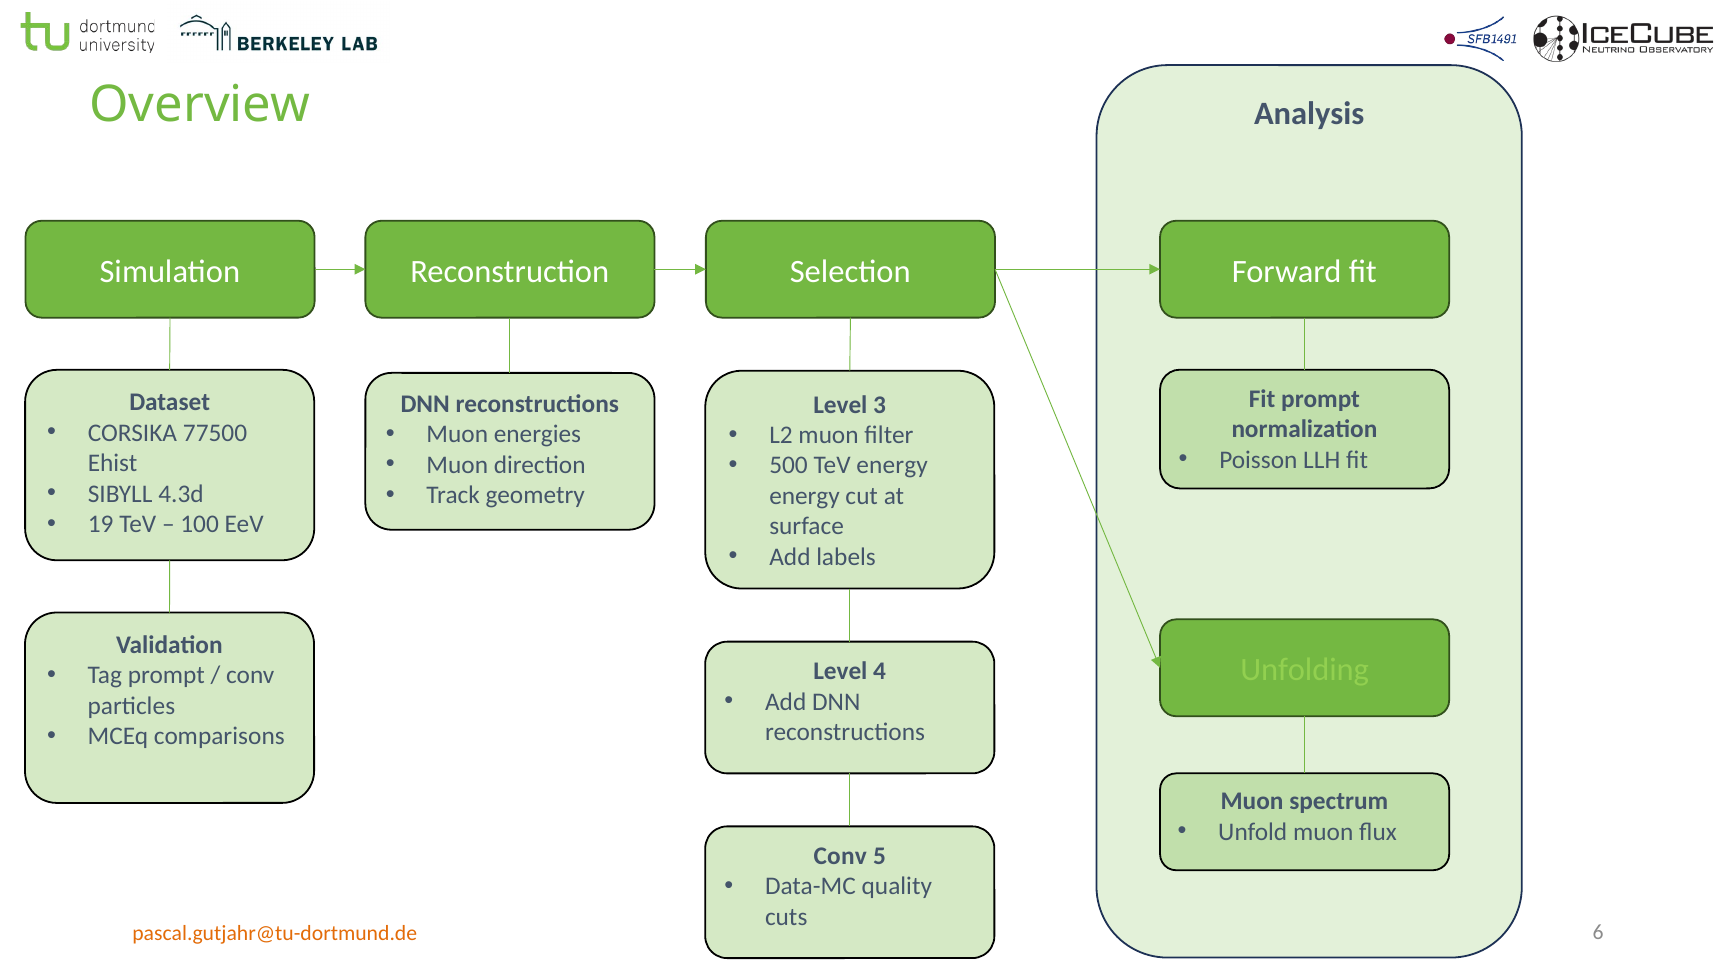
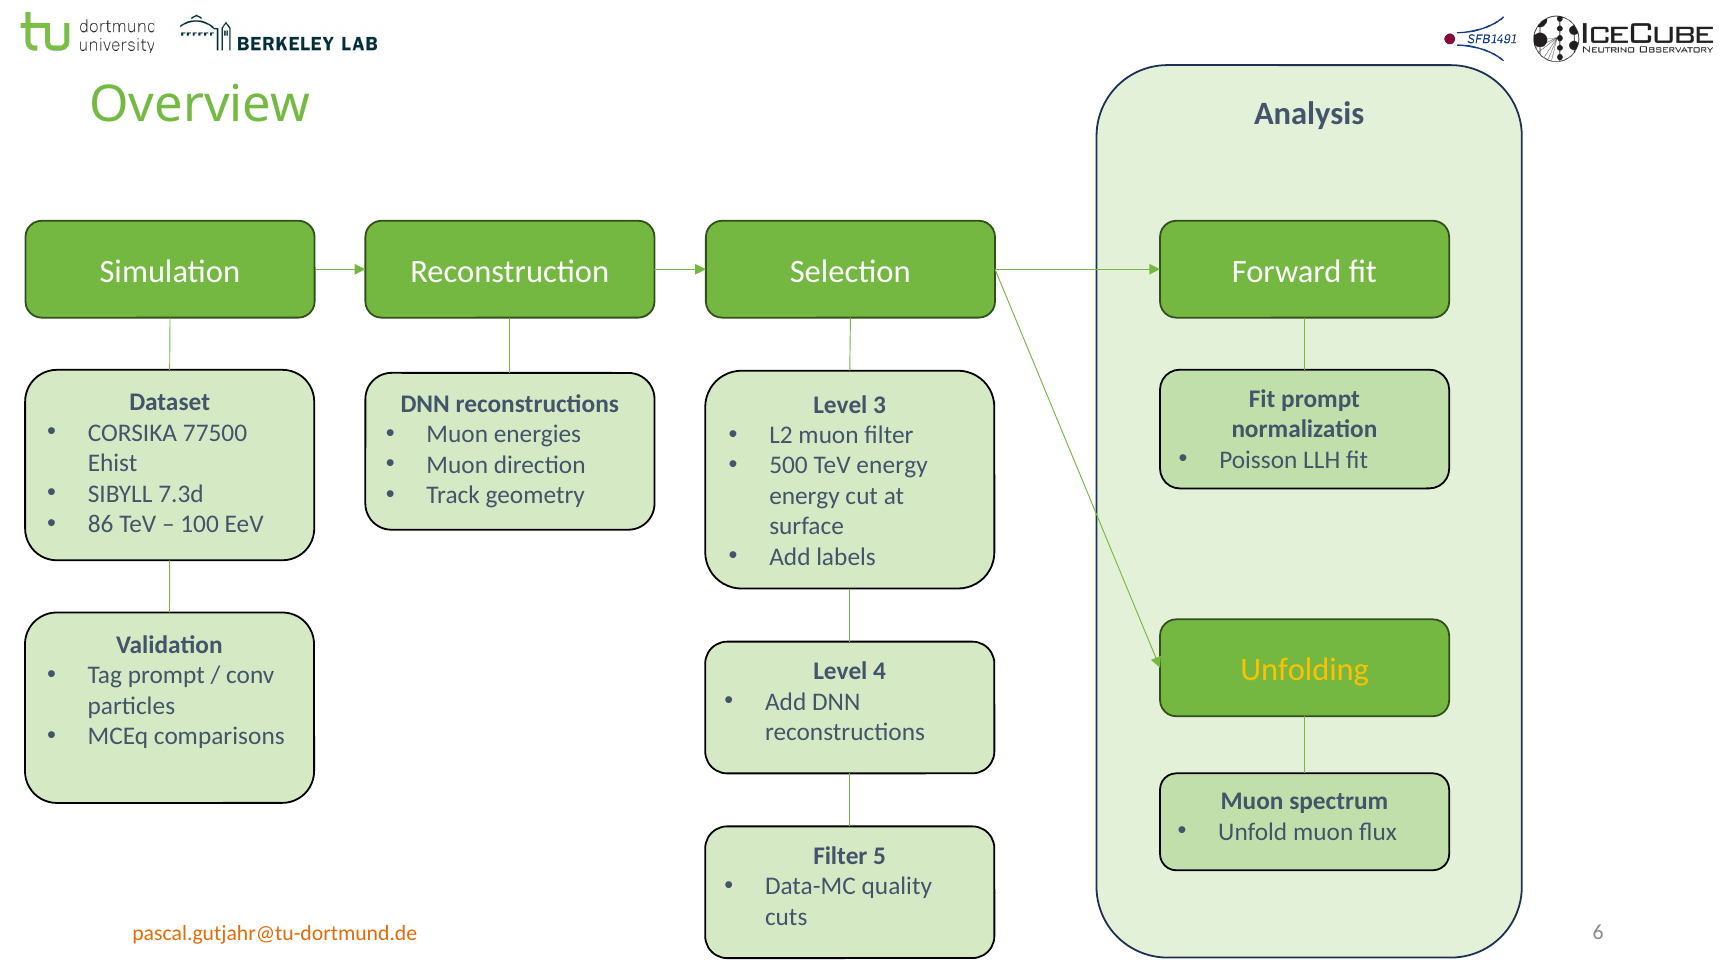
4.3d: 4.3d -> 7.3d (181, 493)
19: 19 -> 86 (101, 524)
Unfolding colour: light green -> yellow (1305, 670)
Conv: Conv -> Filter (840, 856)
